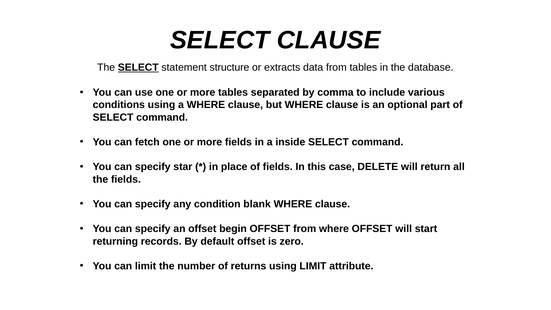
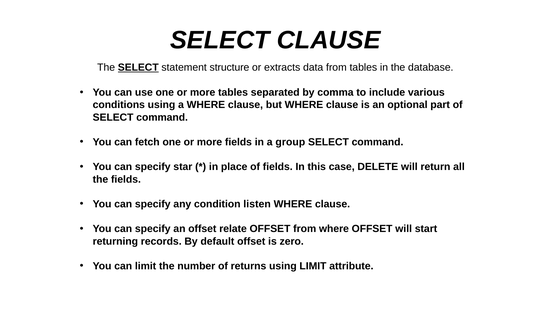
inside: inside -> group (290, 142)
blank: blank -> listen (257, 204)
begin: begin -> relate (233, 229)
